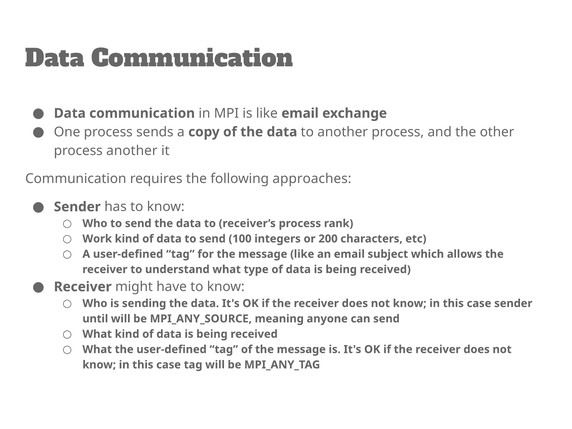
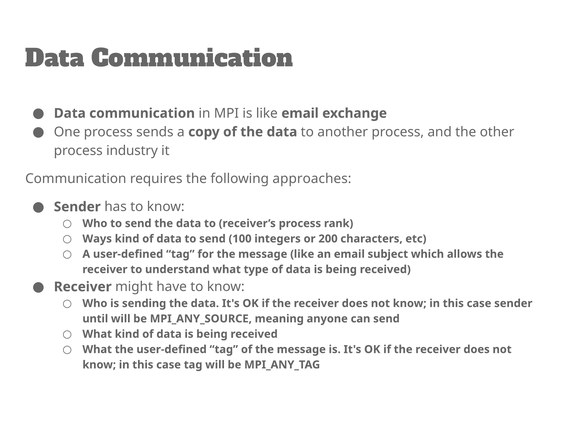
process another: another -> industry (132, 151)
Work: Work -> Ways (97, 239)
